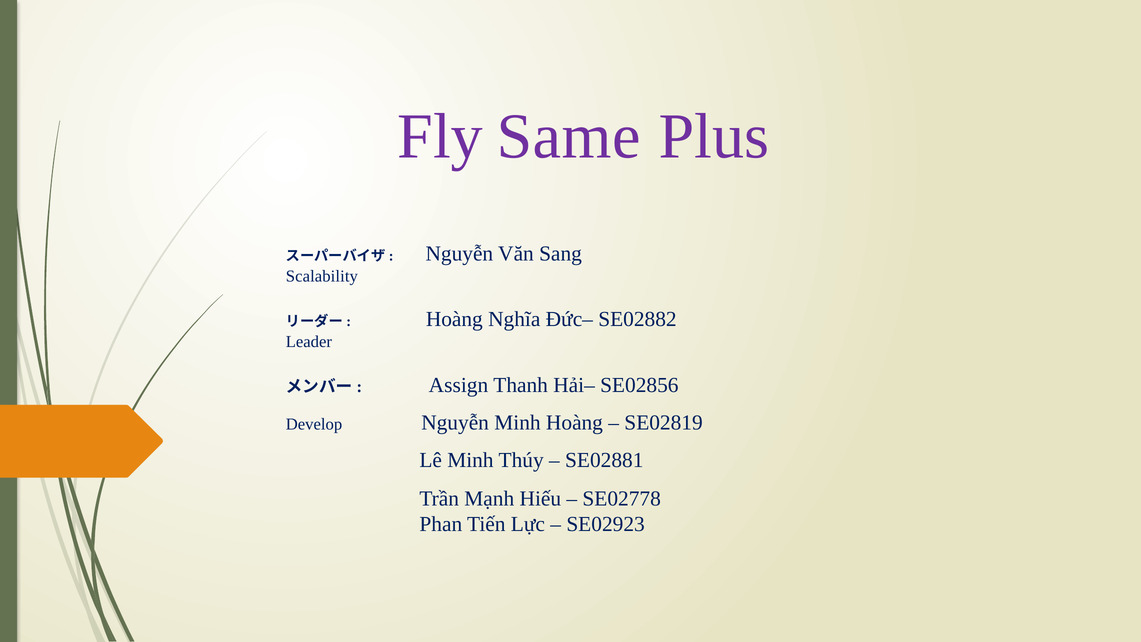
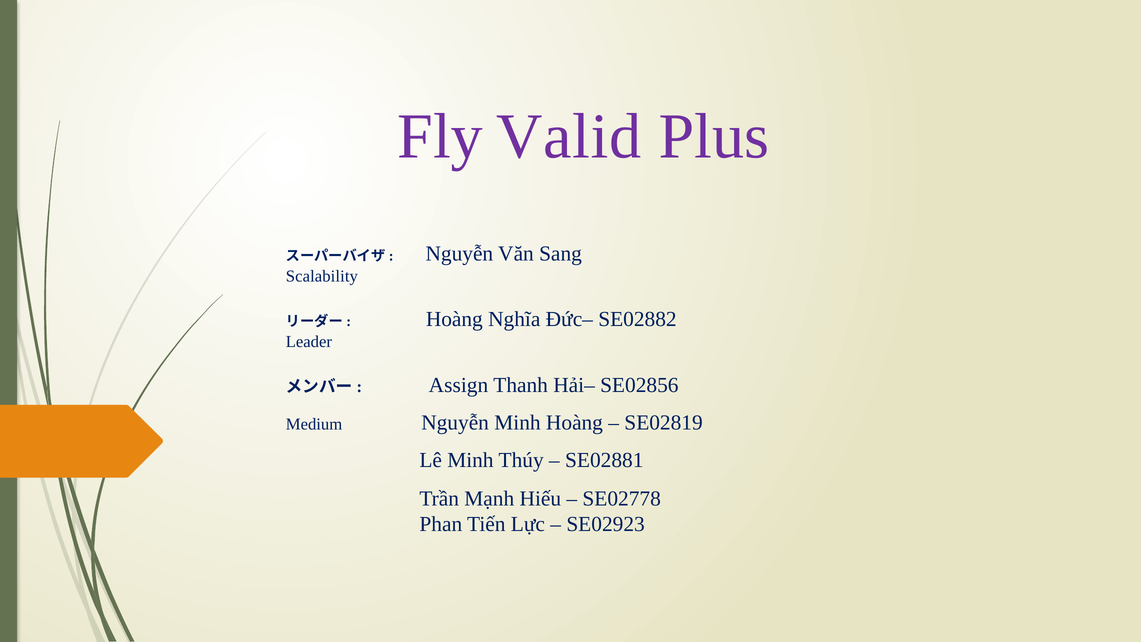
Same: Same -> Valid (569, 136)
Develop: Develop -> Medium (314, 424)
